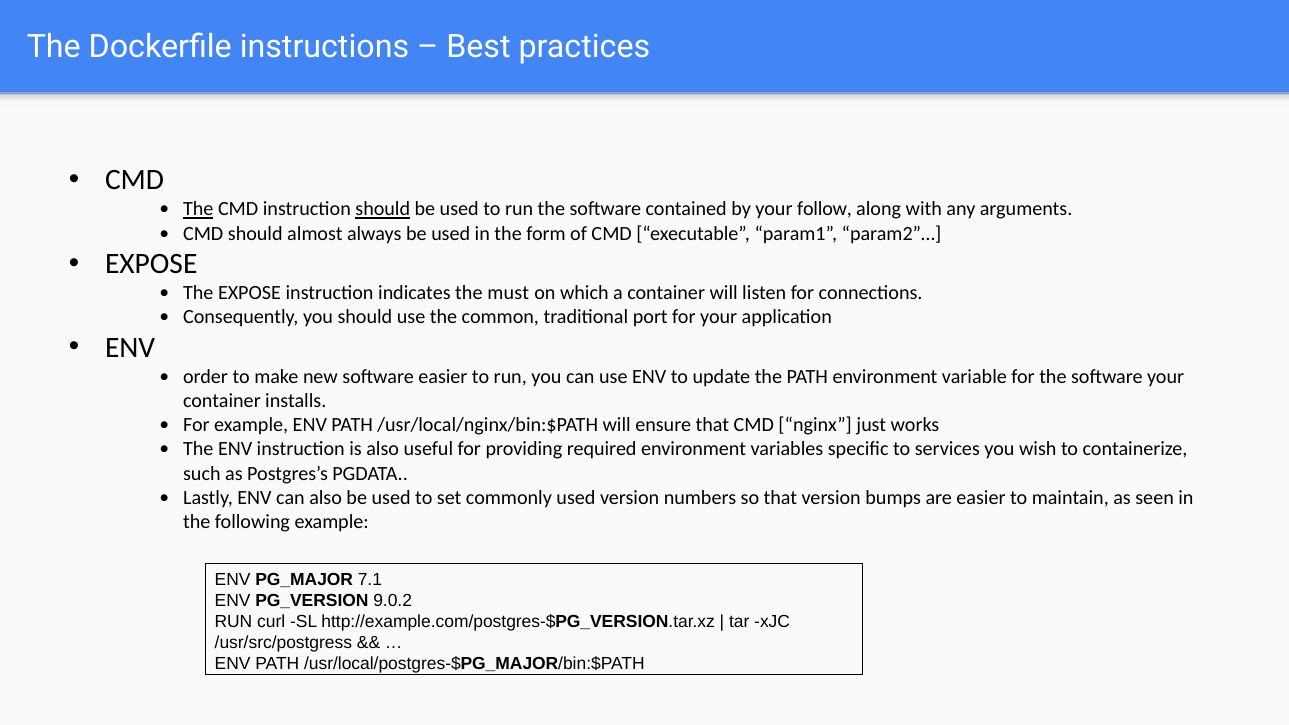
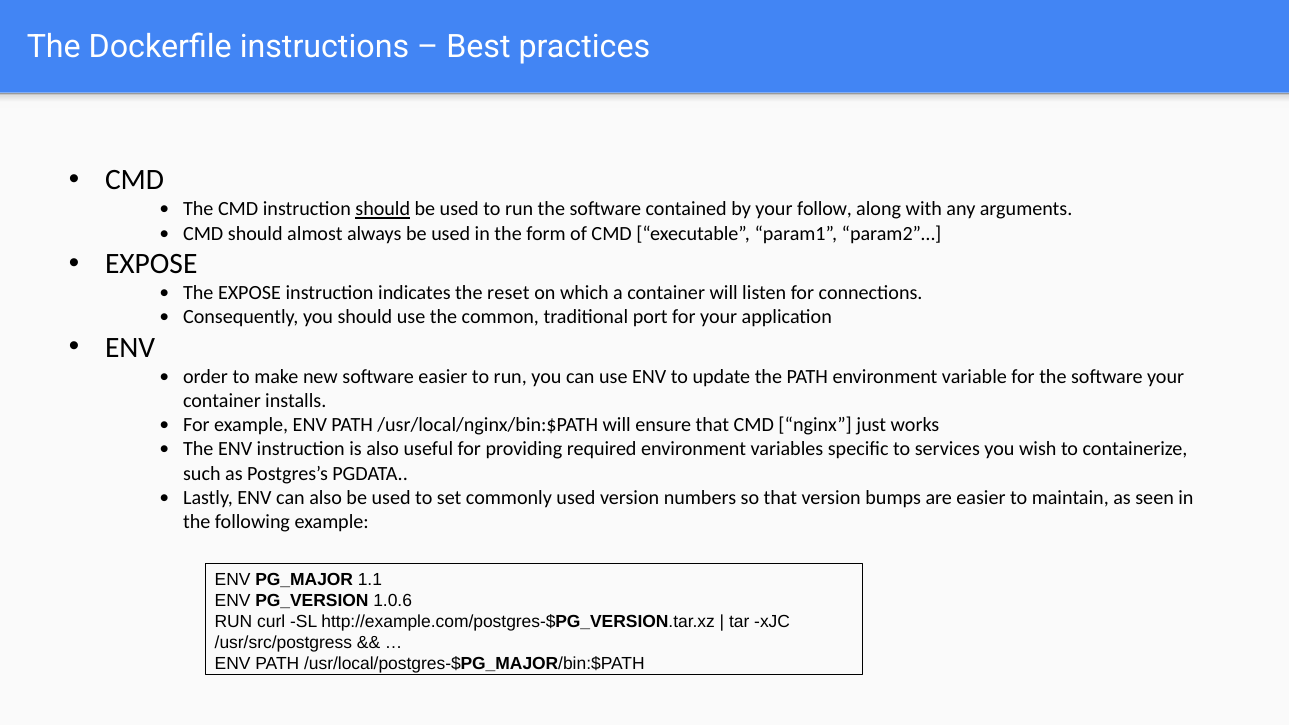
The underline: present -> none (198, 209)
must: must -> reset (508, 293)
7.1: 7.1 -> 1.1 (370, 580)
9.0.2: 9.0.2 -> 1.0.6 (393, 601)
